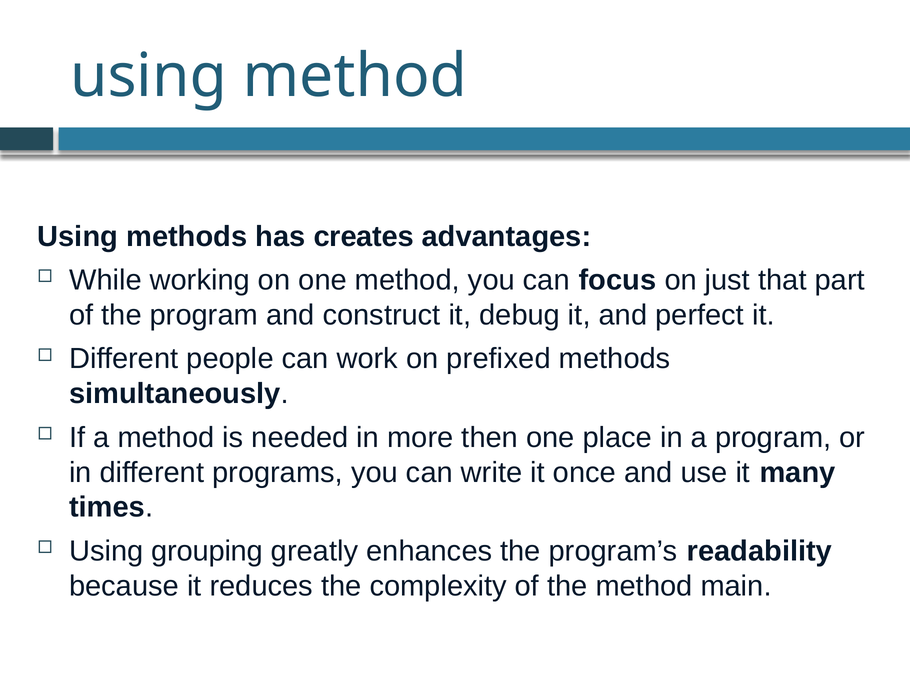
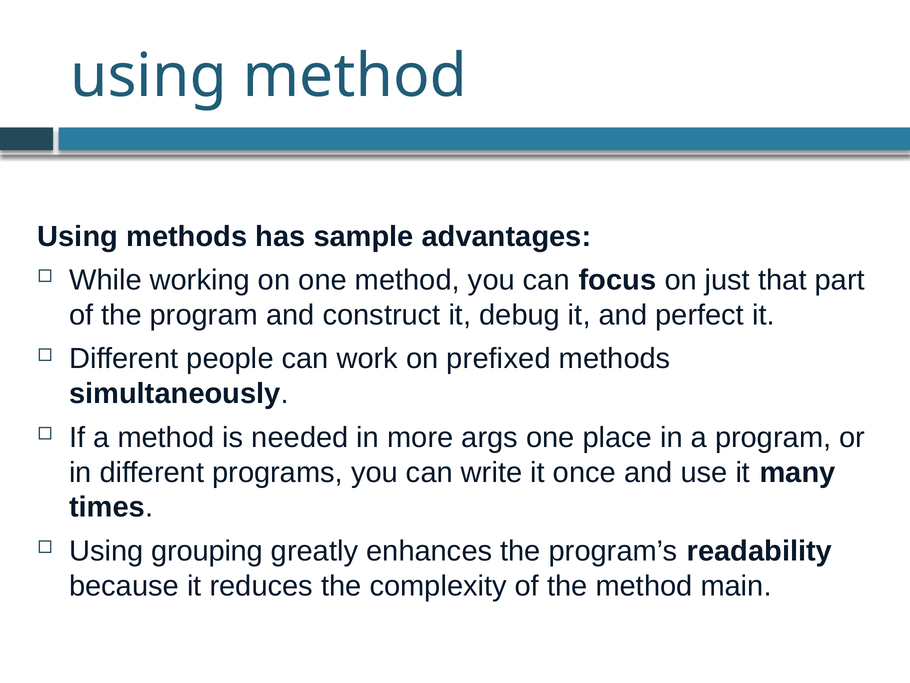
creates: creates -> sample (364, 236)
then: then -> args (490, 437)
